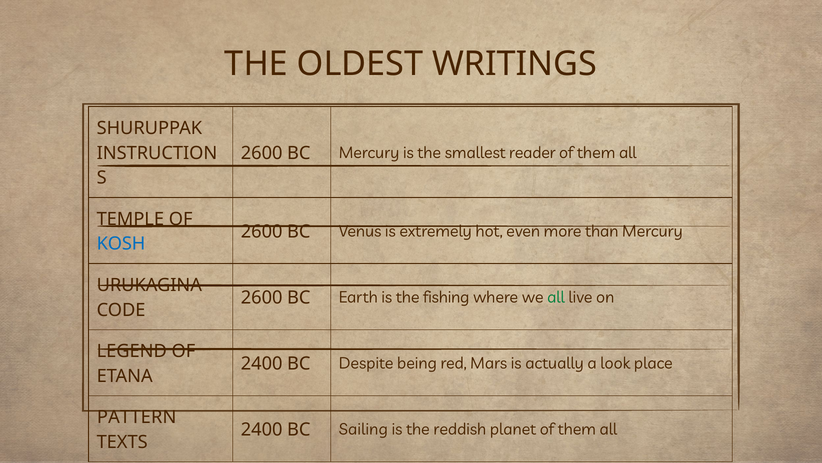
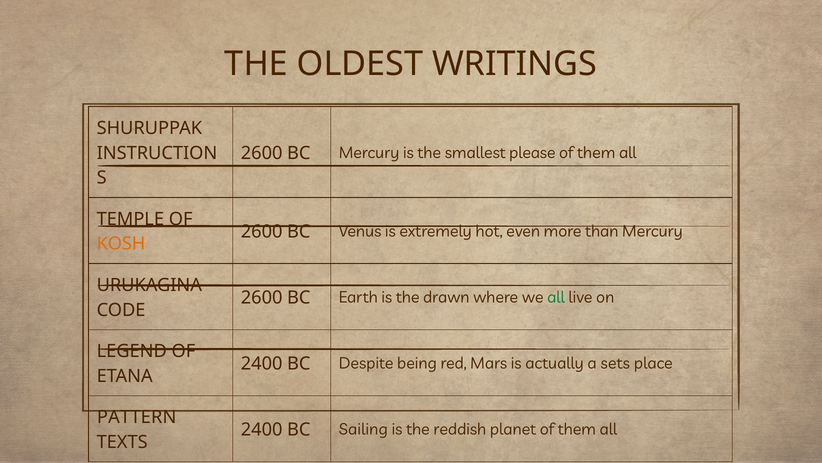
reader: reader -> please (532, 153)
KOSH colour: blue -> orange (121, 244)
fishing: fishing -> drawn (446, 297)
look: look -> sets (615, 363)
